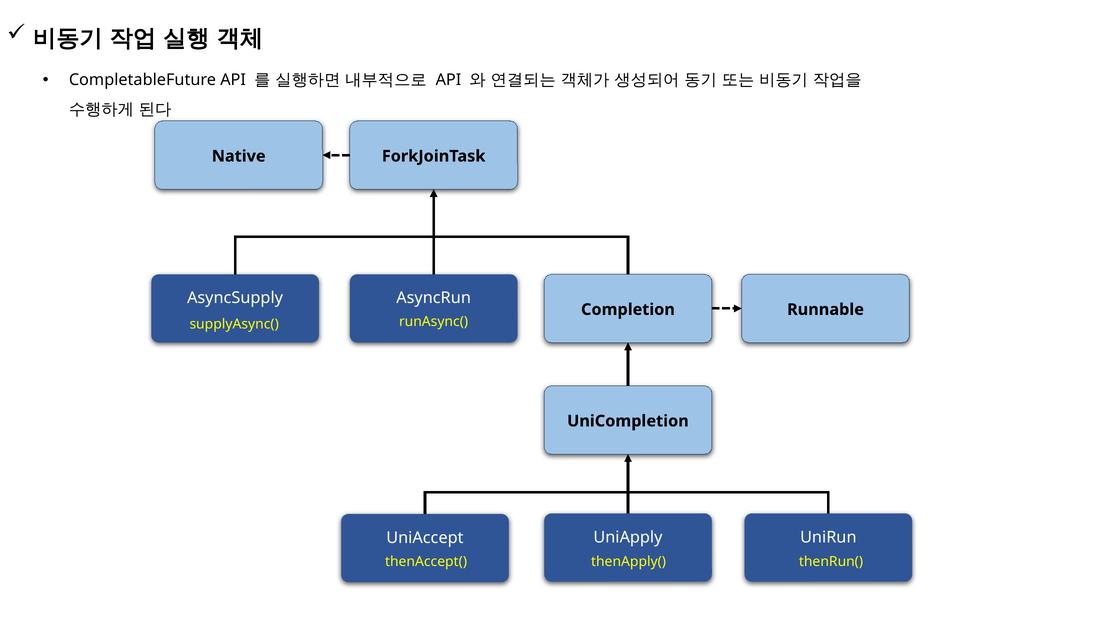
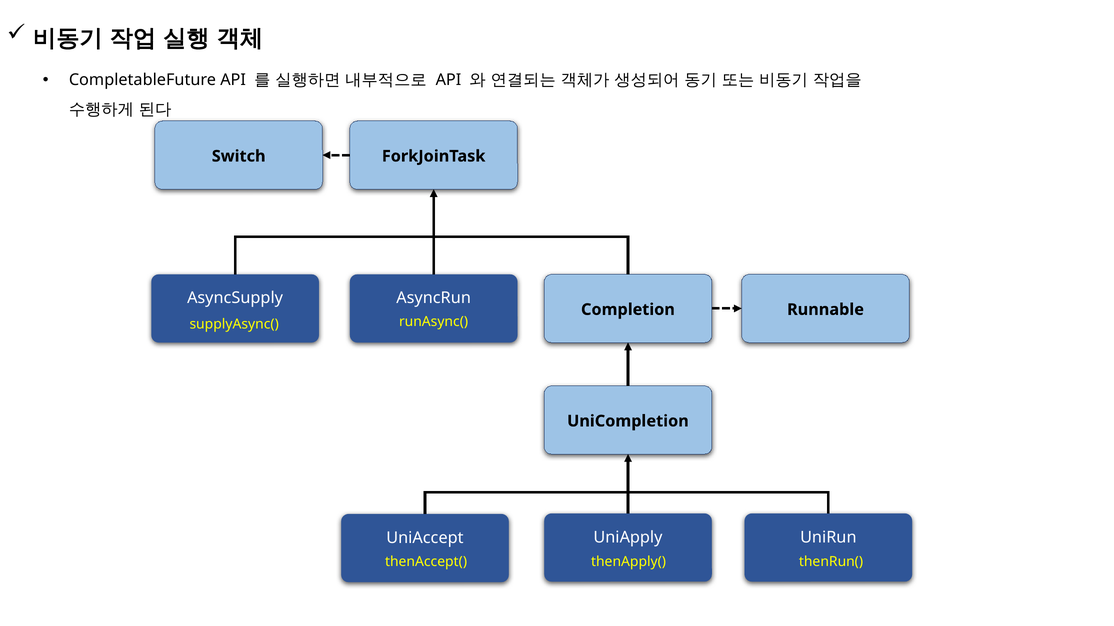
Native: Native -> Switch (239, 156)
